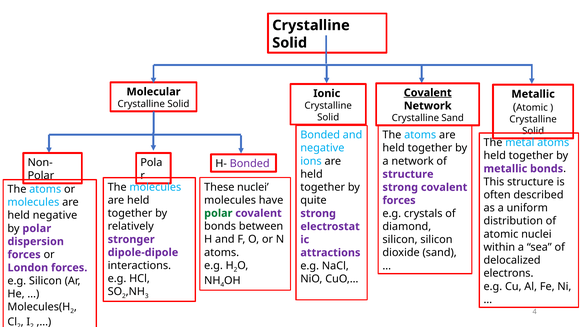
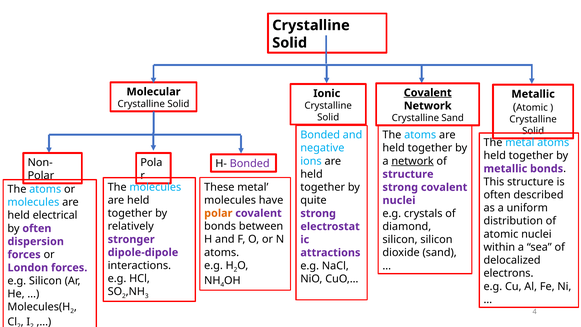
network underline: none -> present (413, 161)
These nuclei: nuclei -> metal (253, 187)
forces: forces -> nuclei (399, 200)
polar colour: green -> orange (218, 213)
held negative: negative -> electrical (55, 215)
by polar: polar -> often (37, 228)
